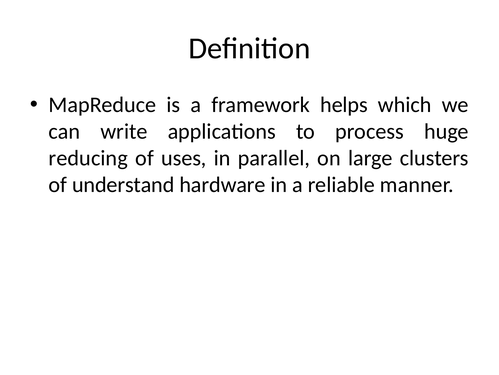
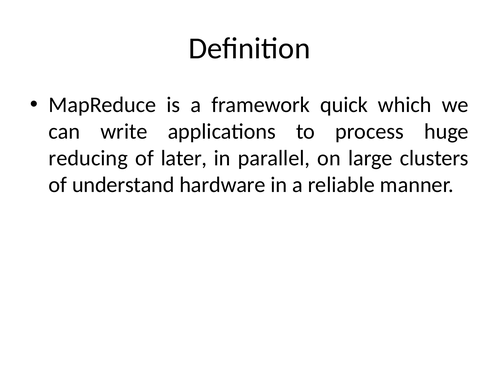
helps: helps -> quick (344, 105)
uses: uses -> later (184, 158)
